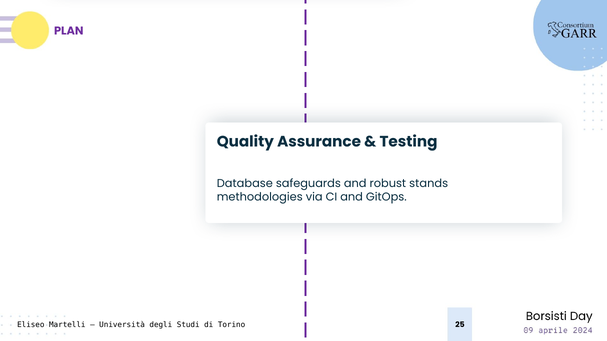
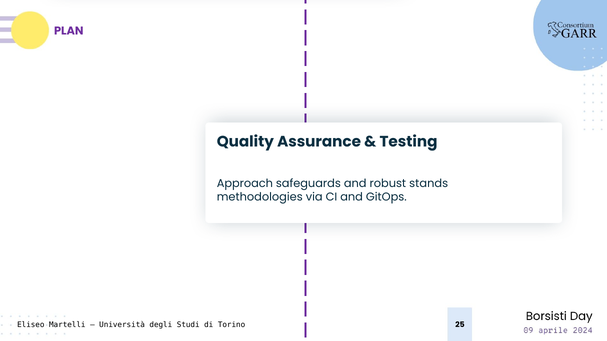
Database: Database -> Approach (245, 184)
